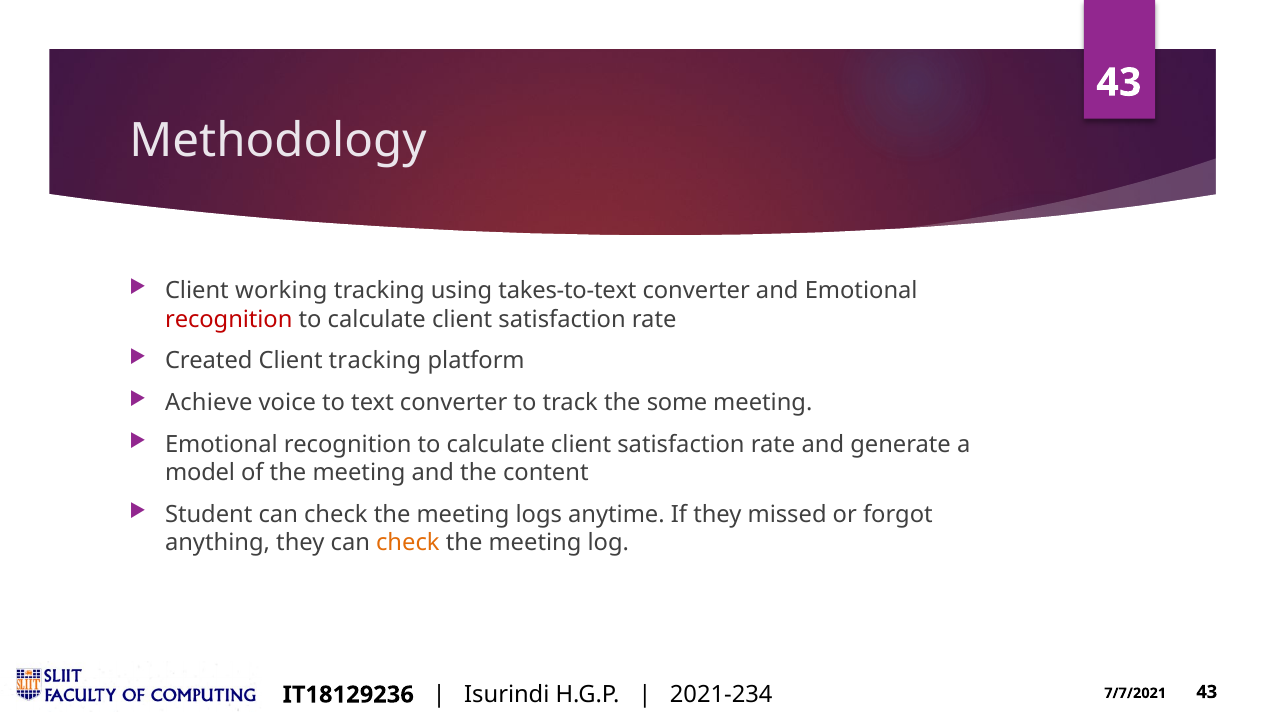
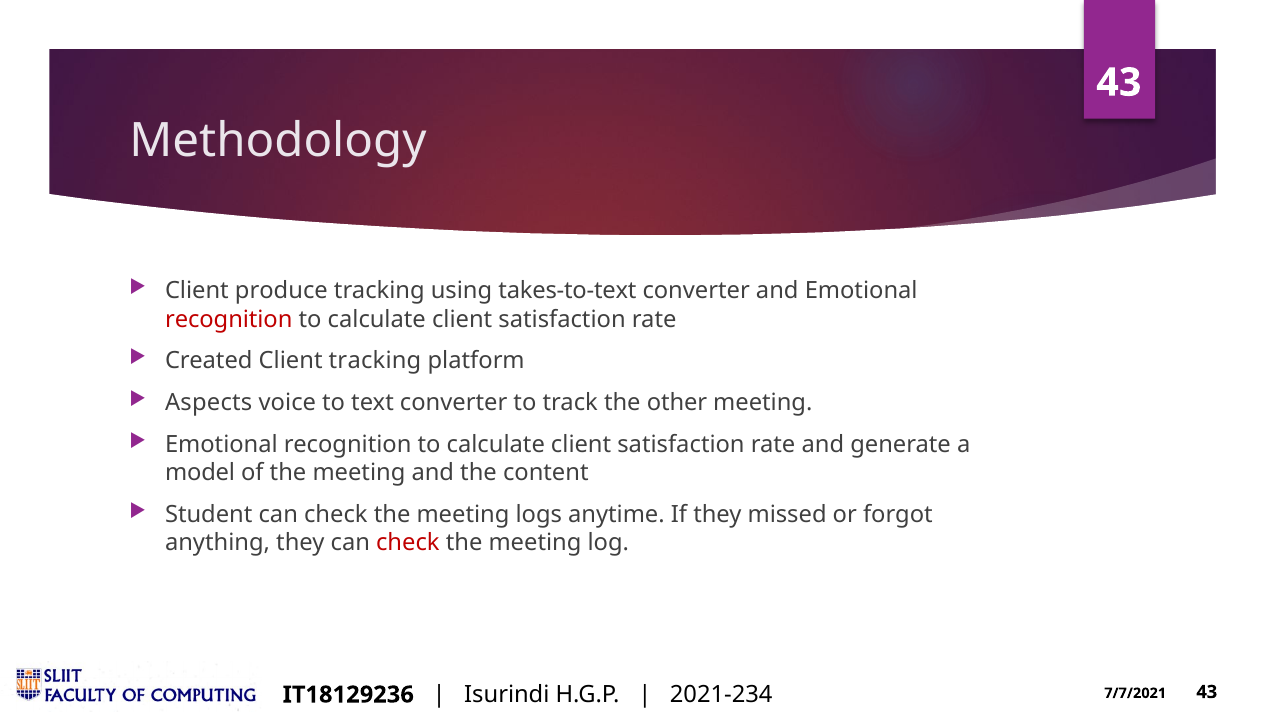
working: working -> produce (281, 291)
Achieve: Achieve -> Aspects (209, 403)
some: some -> other (677, 403)
check colour: orange -> red (408, 543)
